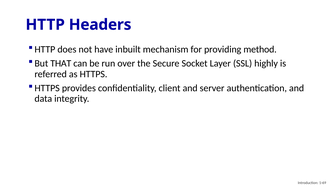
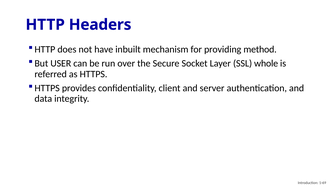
THAT: THAT -> USER (61, 63)
highly: highly -> whole (266, 63)
